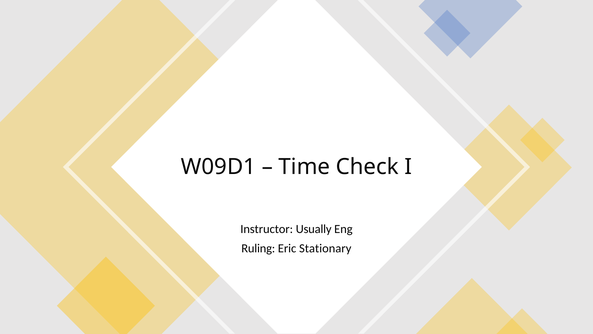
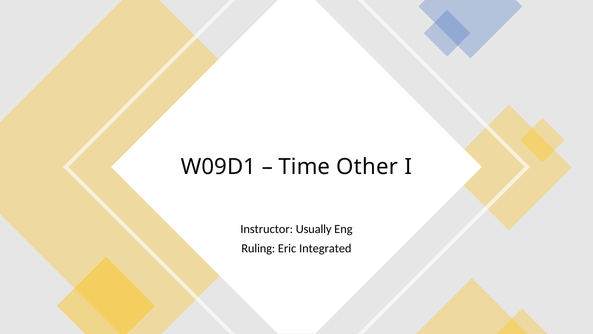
Check: Check -> Other (367, 167)
Stationary: Stationary -> Integrated (325, 248)
